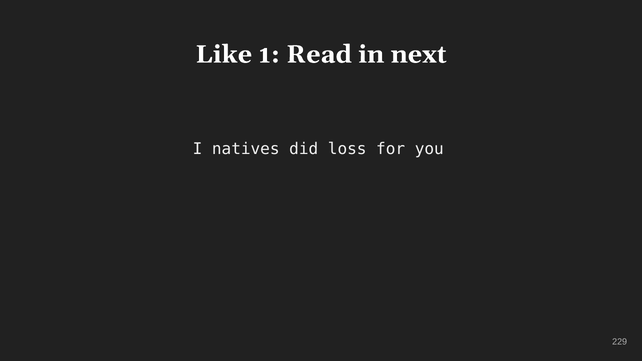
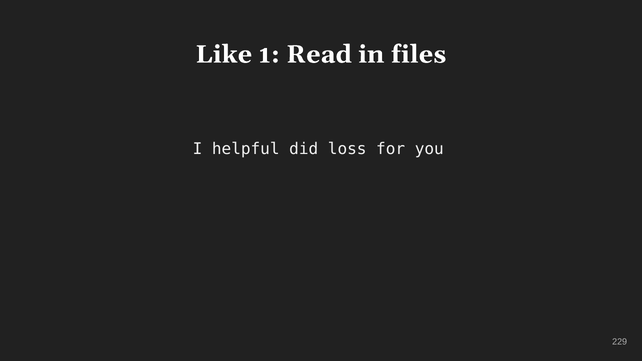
next: next -> files (419, 54)
natives: natives -> helpful (246, 149)
